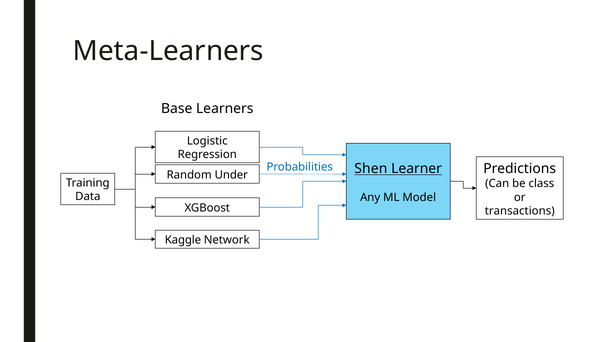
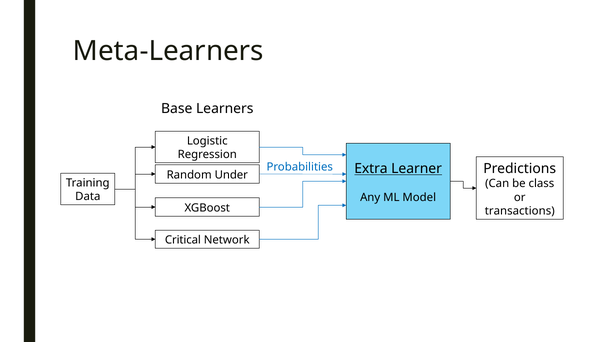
Shen: Shen -> Extra (371, 169)
Kaggle: Kaggle -> Critical (183, 240)
